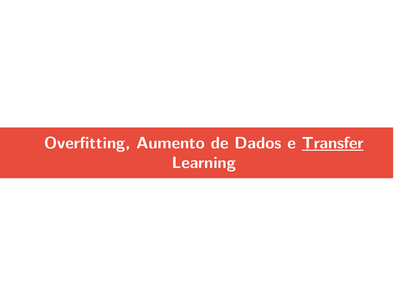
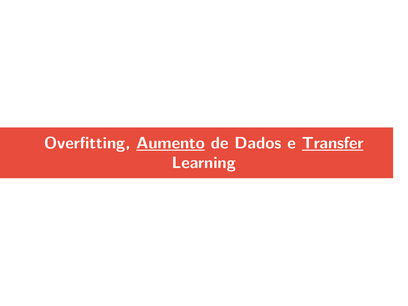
Aumento underline: none -> present (171, 143)
